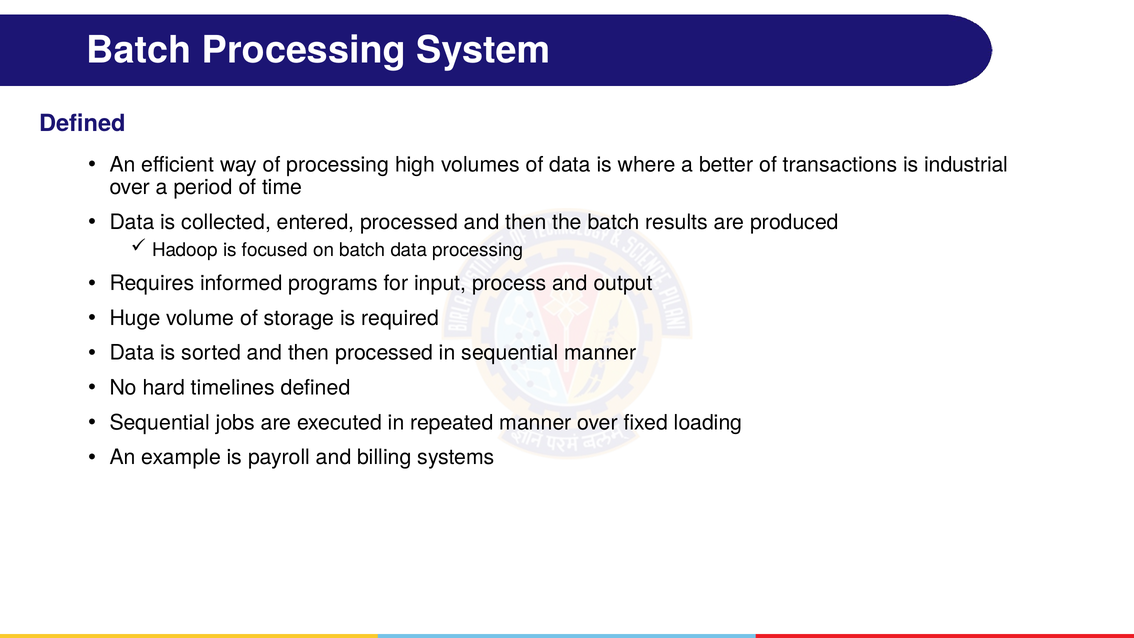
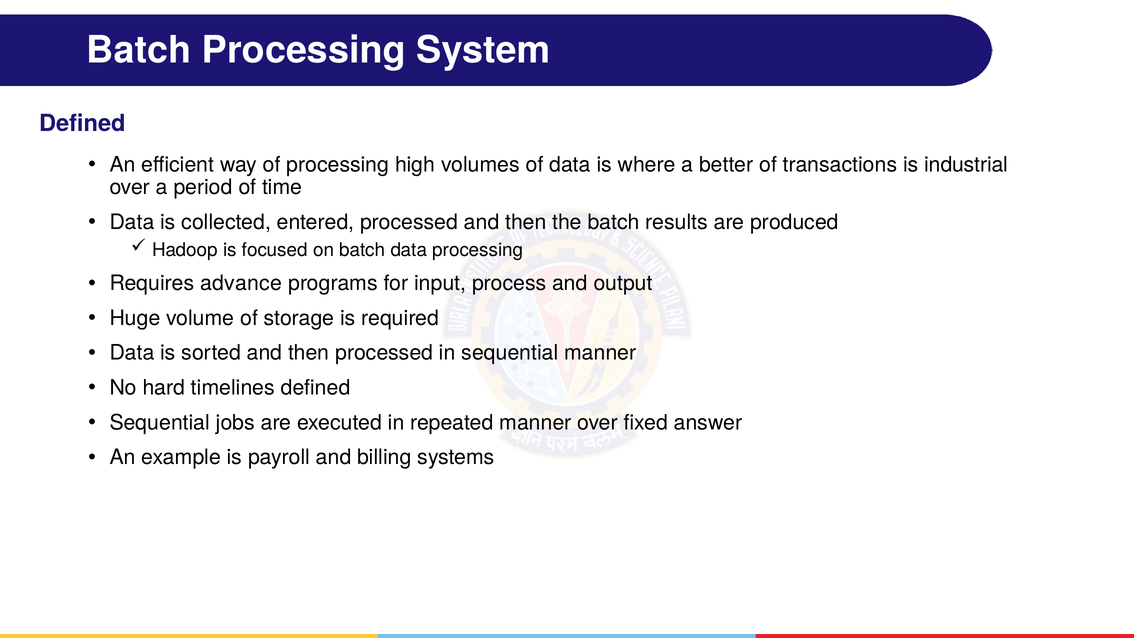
informed: informed -> advance (241, 283)
loading: loading -> answer (708, 422)
